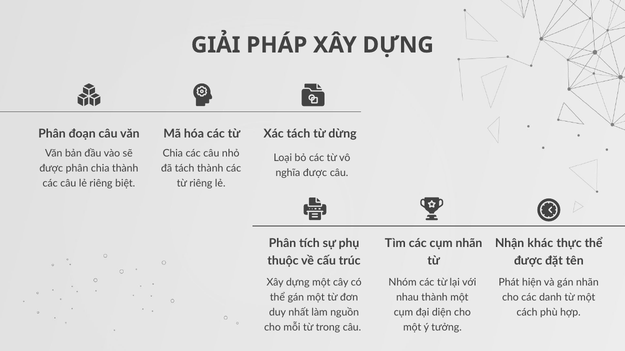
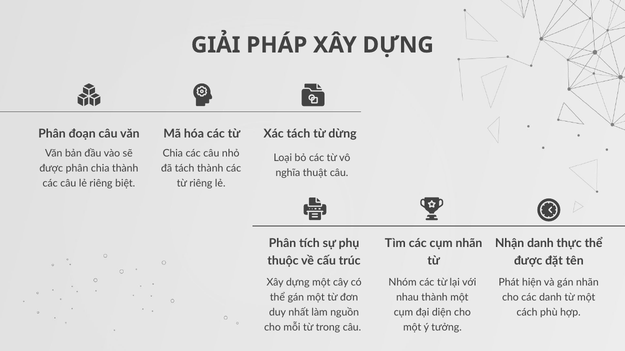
nghĩa được: được -> thuật (315, 173)
Nhận khác: khác -> danh (540, 244)
